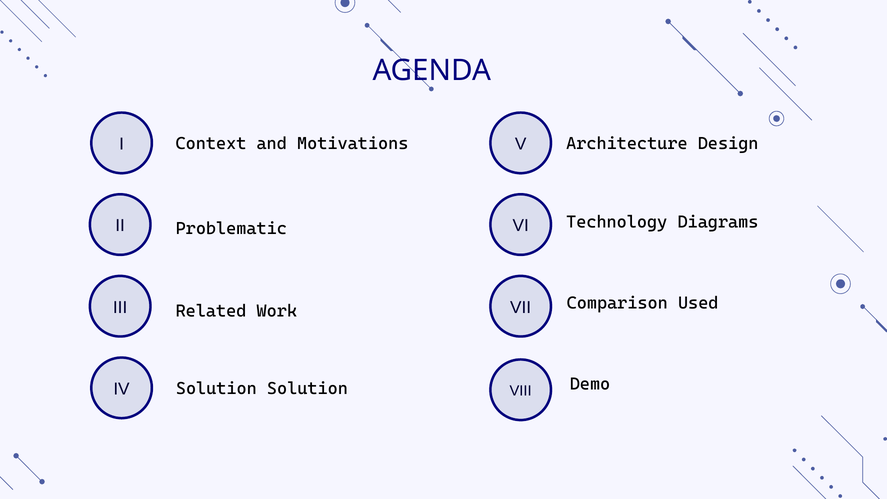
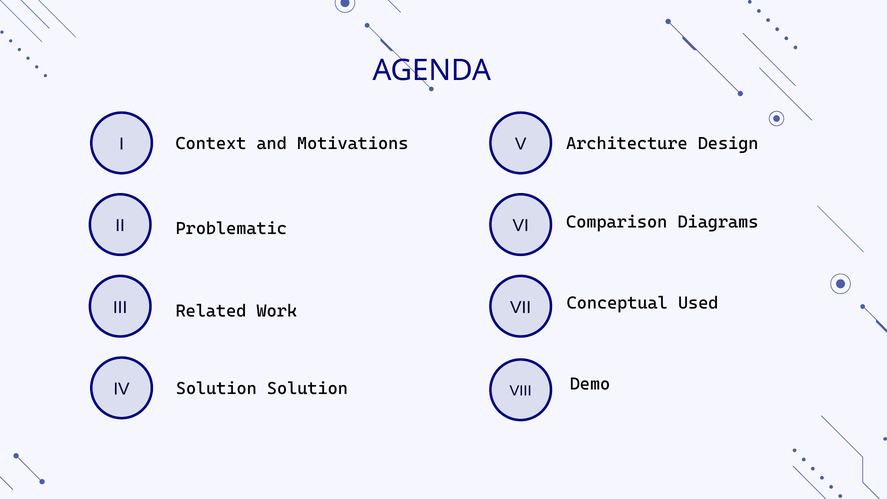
Technology: Technology -> Comparison (617, 222)
Comparison: Comparison -> Conceptual (617, 303)
